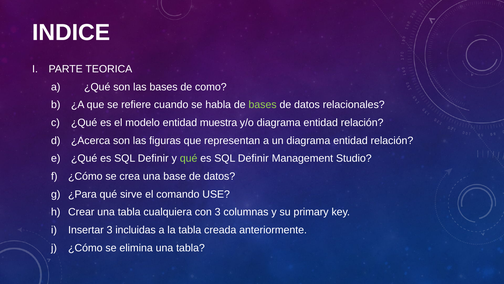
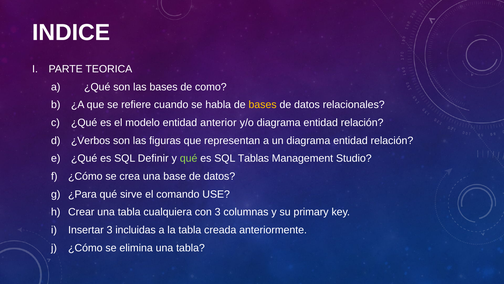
bases colour: light green -> yellow (263, 105)
muestra: muestra -> anterior (218, 123)
¿Acerca: ¿Acerca -> ¿Verbos (91, 140)
Definir: Definir -> Tablas (253, 158)
